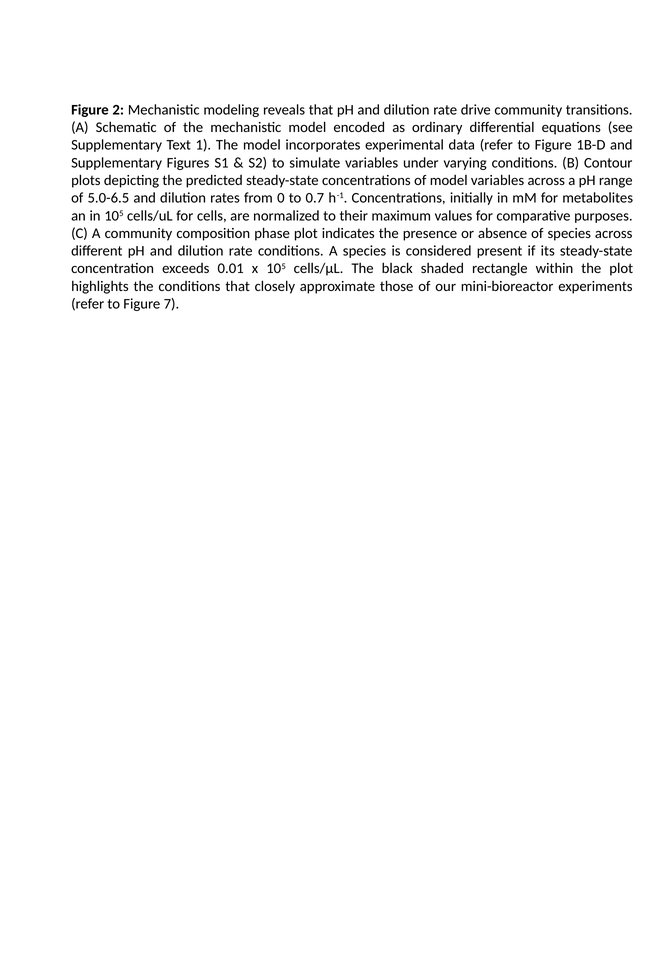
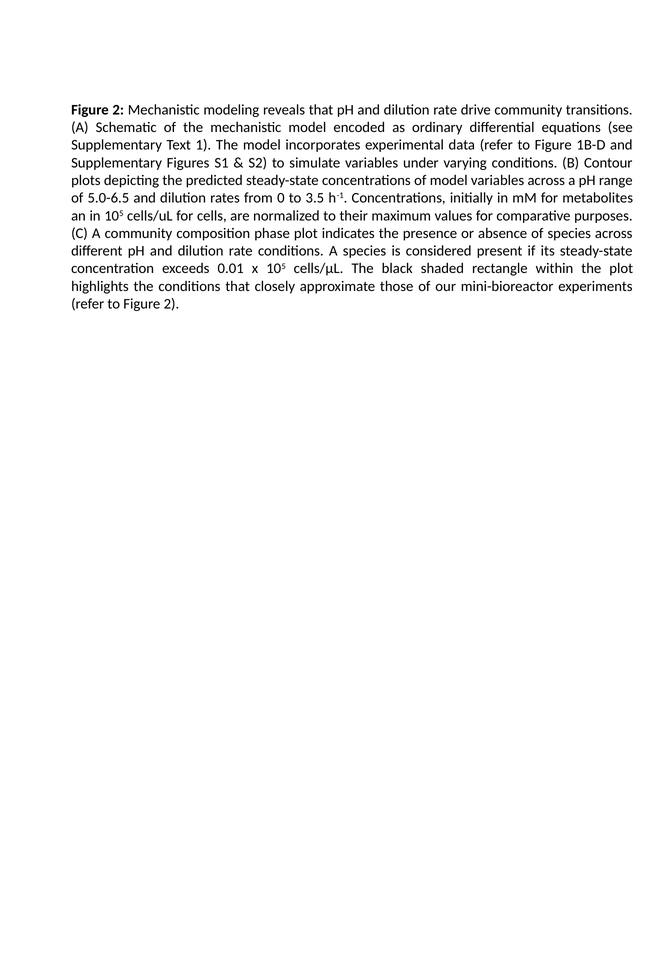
0.7: 0.7 -> 3.5 (315, 198)
to Figure 7: 7 -> 2 (171, 304)
